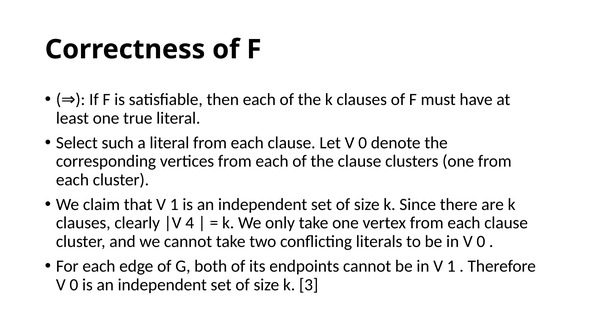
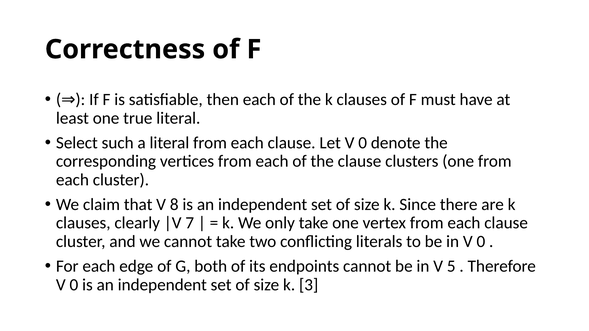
that V 1: 1 -> 8 (174, 205)
4: 4 -> 7 (190, 223)
in V 1: 1 -> 5 (451, 266)
